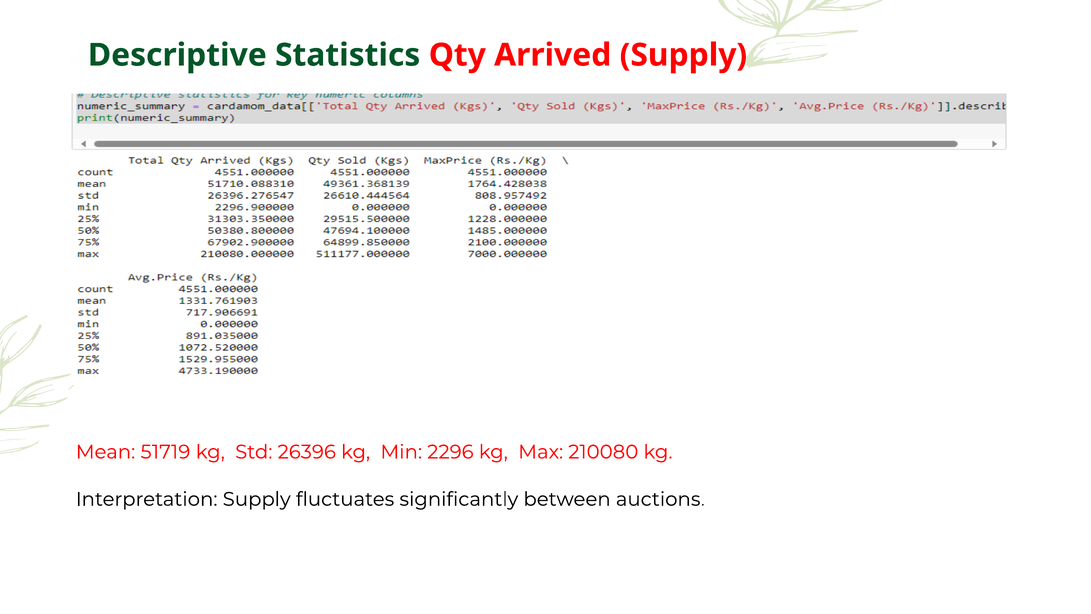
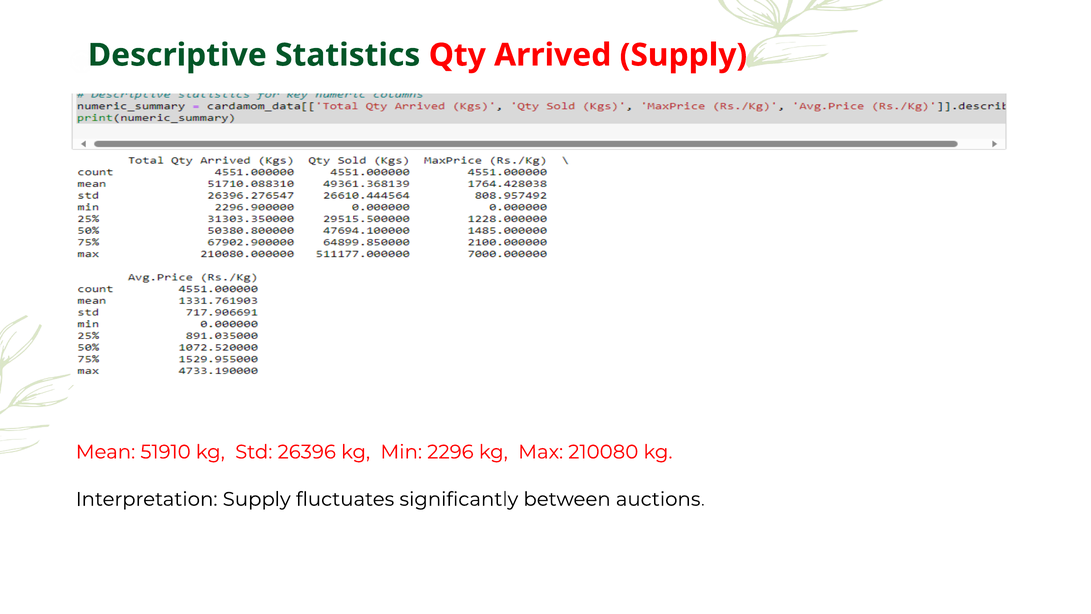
51719: 51719 -> 51910 (166, 452)
